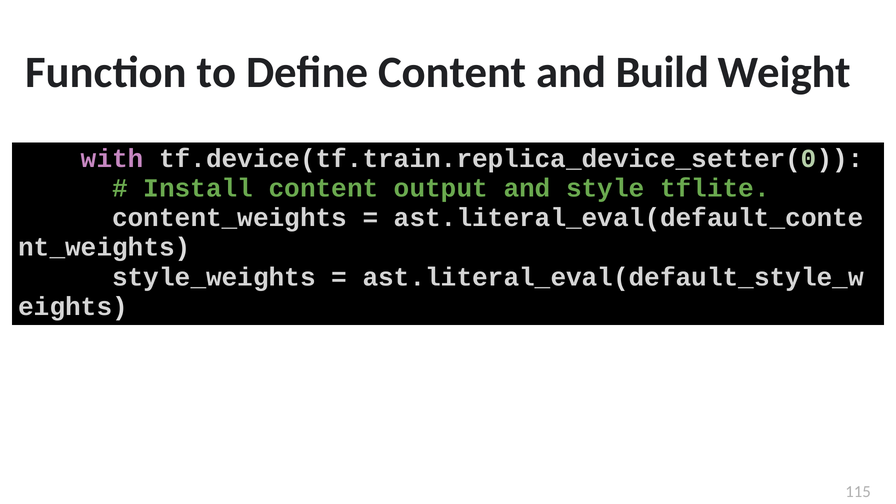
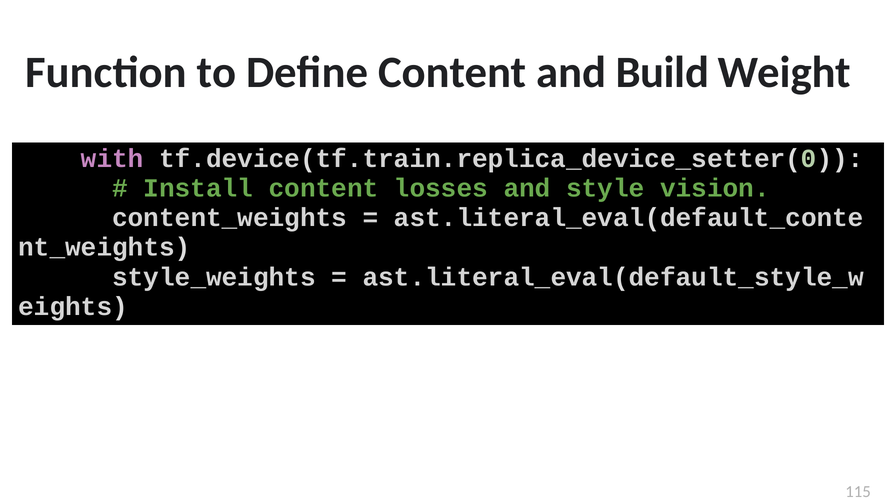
output: output -> losses (441, 188)
tflite: tflite -> vision (715, 188)
